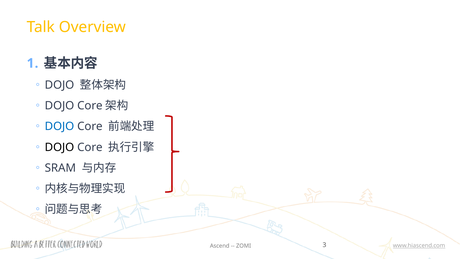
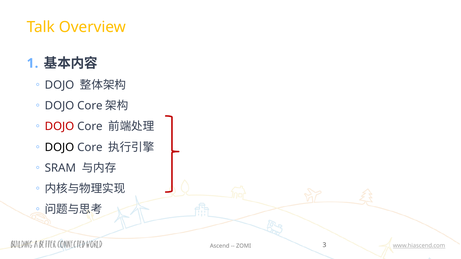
DOJO colour: blue -> red (59, 127)
